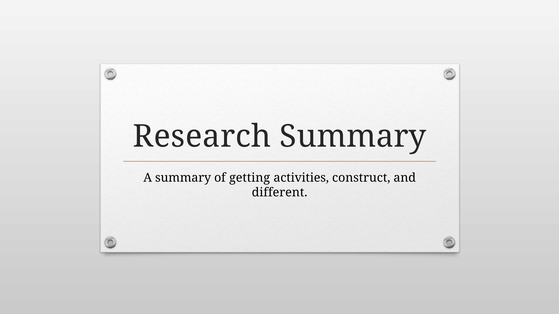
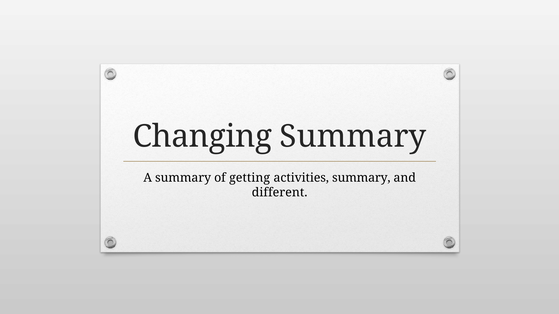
Research: Research -> Changing (202, 137)
activities construct: construct -> summary (361, 178)
